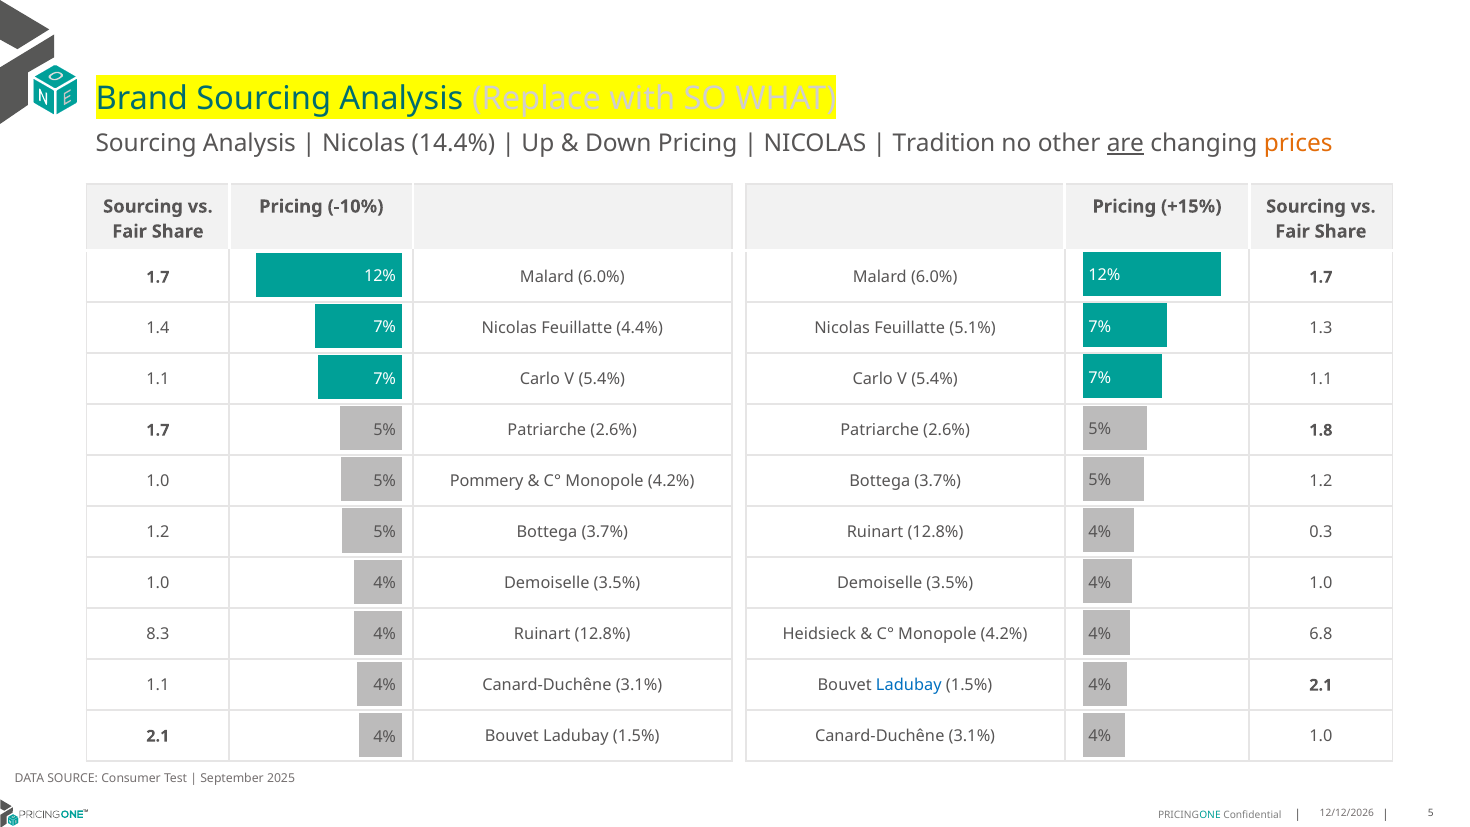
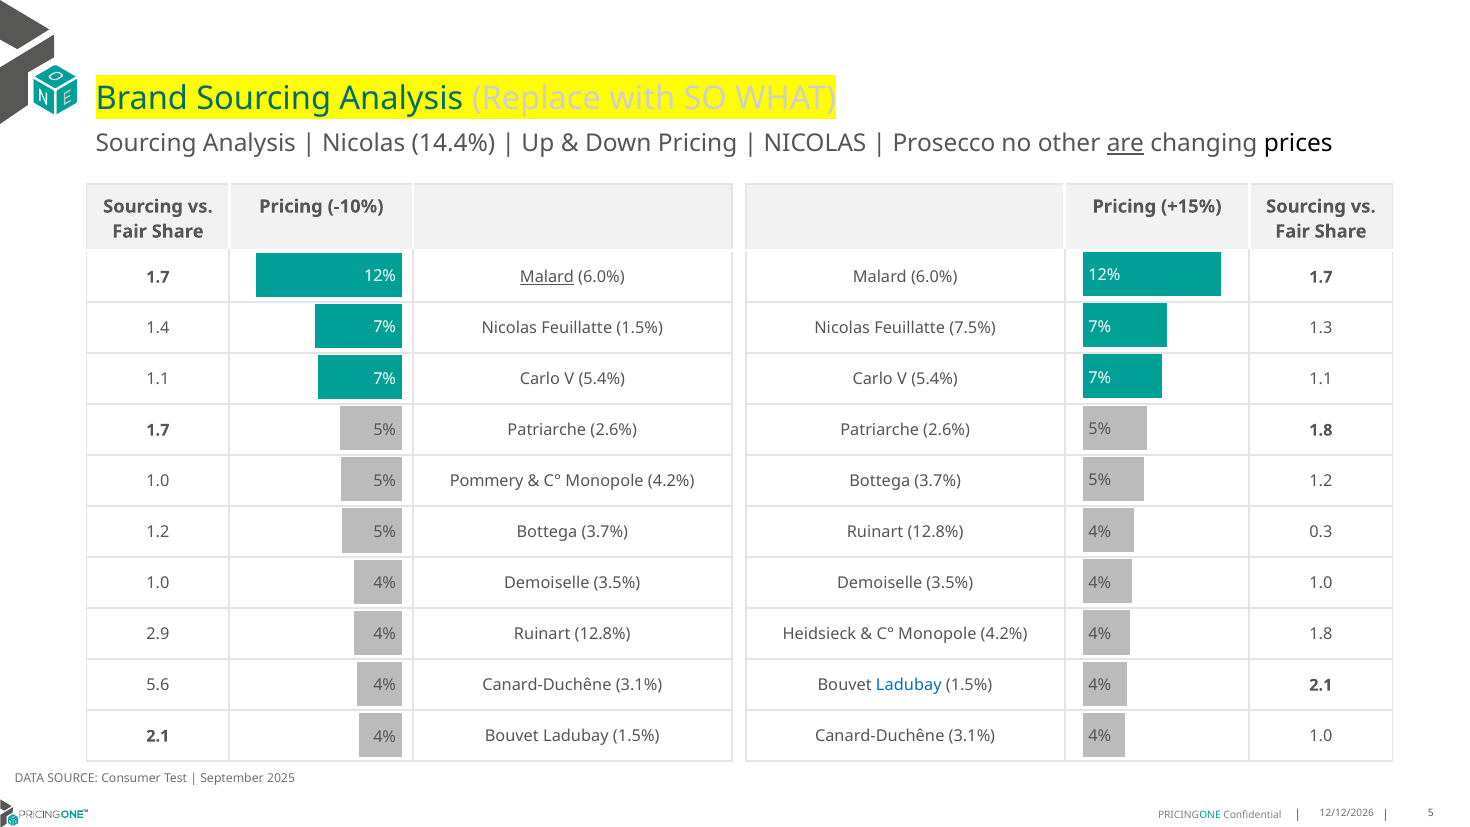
Tradition: Tradition -> Prosecco (944, 143)
prices colour: orange -> black (1298, 143)
Malard underline: none -> present (547, 277)
Feuillatte 4.4%: 4.4% -> 1.5% (640, 328)
5.1%: 5.1% -> 7.5% (973, 328)
8.3: 8.3 -> 2.9 (158, 634)
4.2% 6.8: 6.8 -> 1.8 (1321, 634)
1.1: 1.1 -> 5.6 (158, 685)
